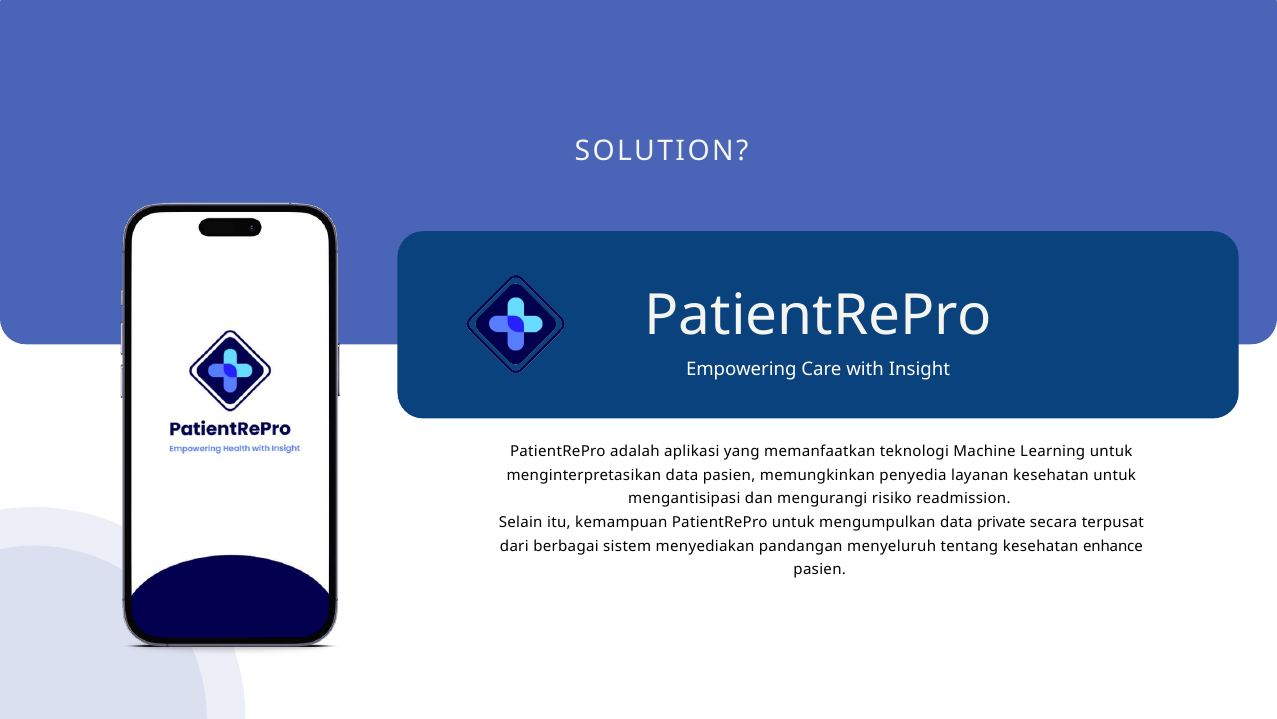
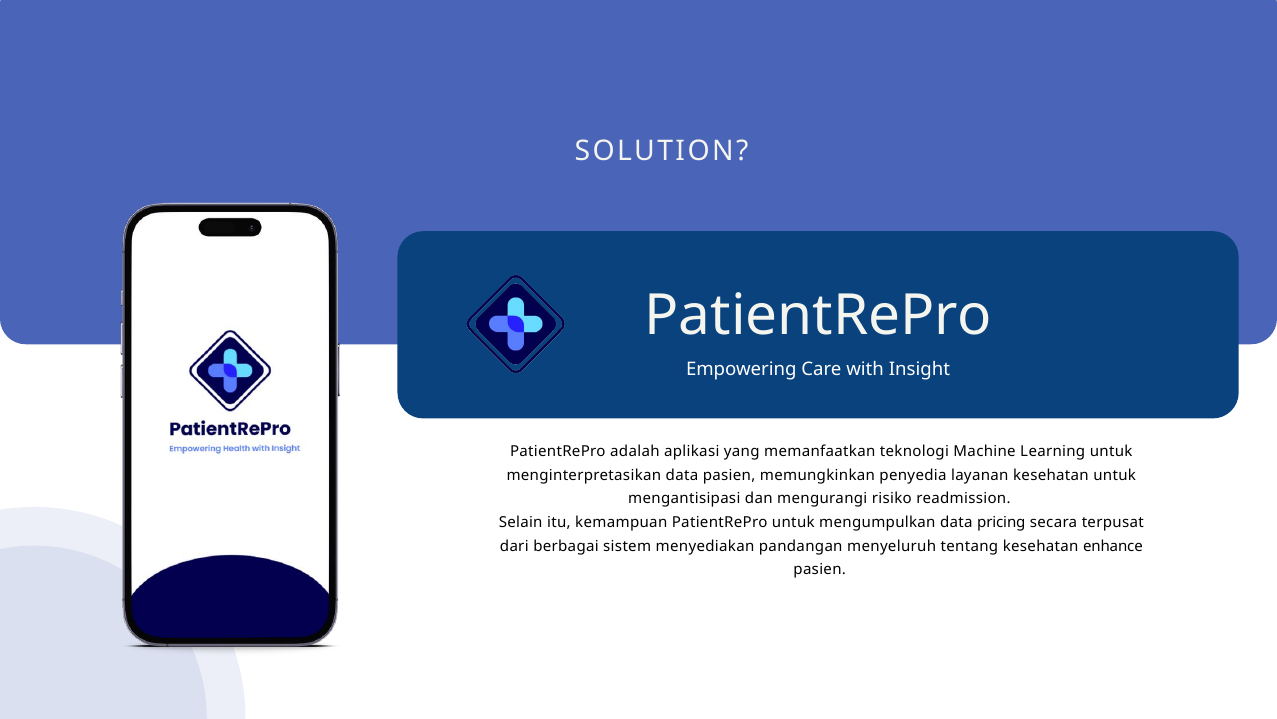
private: private -> pricing (1001, 522)
